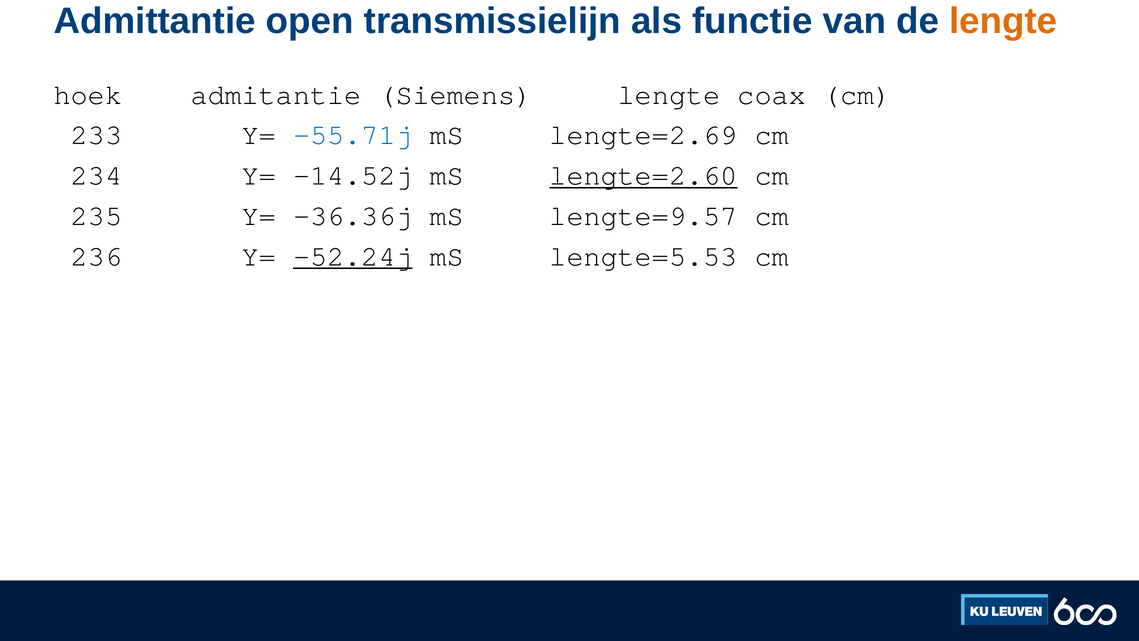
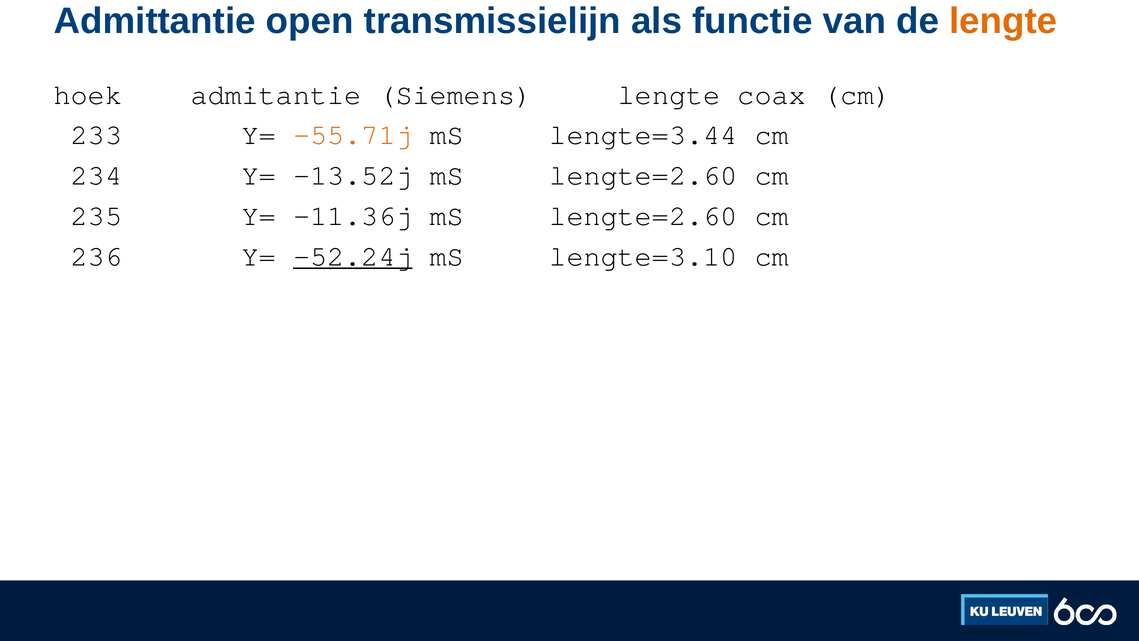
-55.71j colour: blue -> orange (353, 135)
lengte=2.69: lengte=2.69 -> lengte=3.44 (643, 135)
-14.52j: -14.52j -> -13.52j (353, 175)
lengte=2.60 underline: present -> none (643, 175)
-36.36j: -36.36j -> -11.36j (353, 216)
lengte=9.57: lengte=9.57 -> lengte=2.60 (643, 216)
lengte=5.53: lengte=5.53 -> lengte=3.10 (643, 256)
